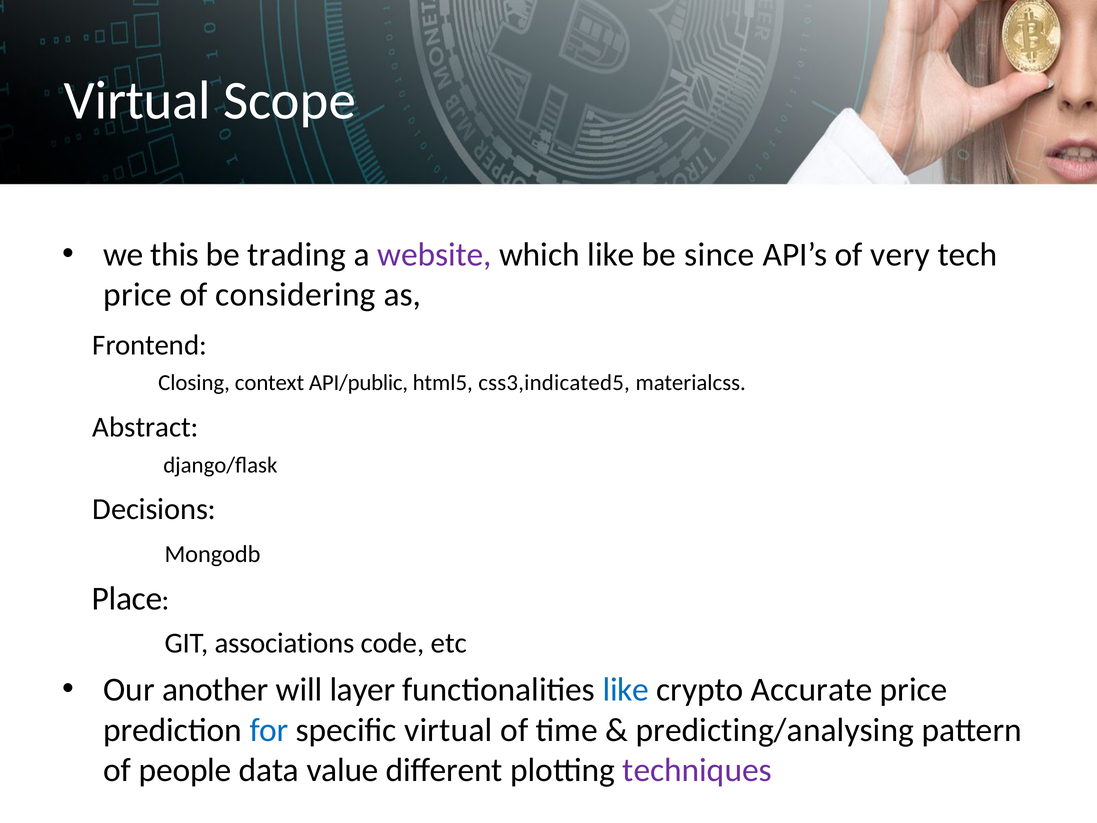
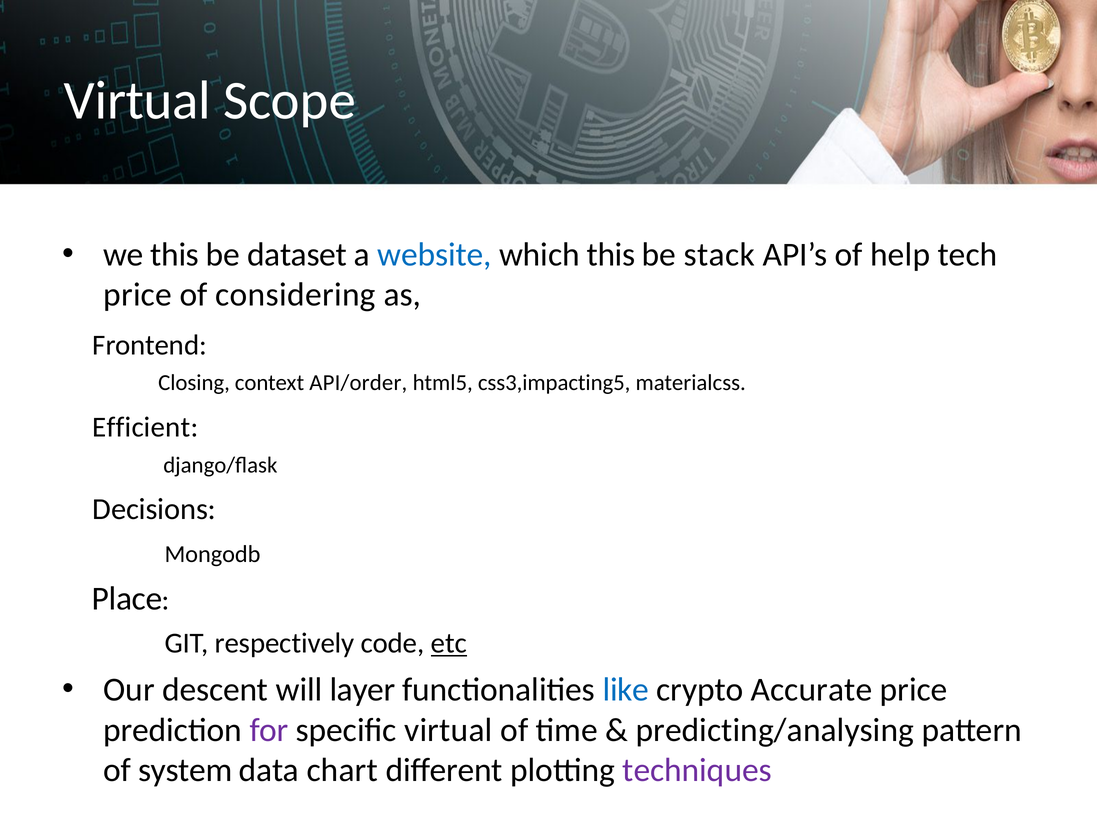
trading: trading -> dataset (297, 254)
website colour: purple -> blue (435, 254)
which like: like -> this (611, 254)
since: since -> stack (719, 254)
very: very -> help (900, 254)
API/public: API/public -> API/order (358, 383)
css3,indicated5: css3,indicated5 -> css3,impacting5 (554, 383)
Abstract: Abstract -> Efficient (145, 427)
associations: associations -> respectively (285, 643)
etc underline: none -> present (449, 643)
another: another -> descent (215, 690)
for colour: blue -> purple (269, 730)
people: people -> system (185, 770)
value: value -> chart (342, 770)
